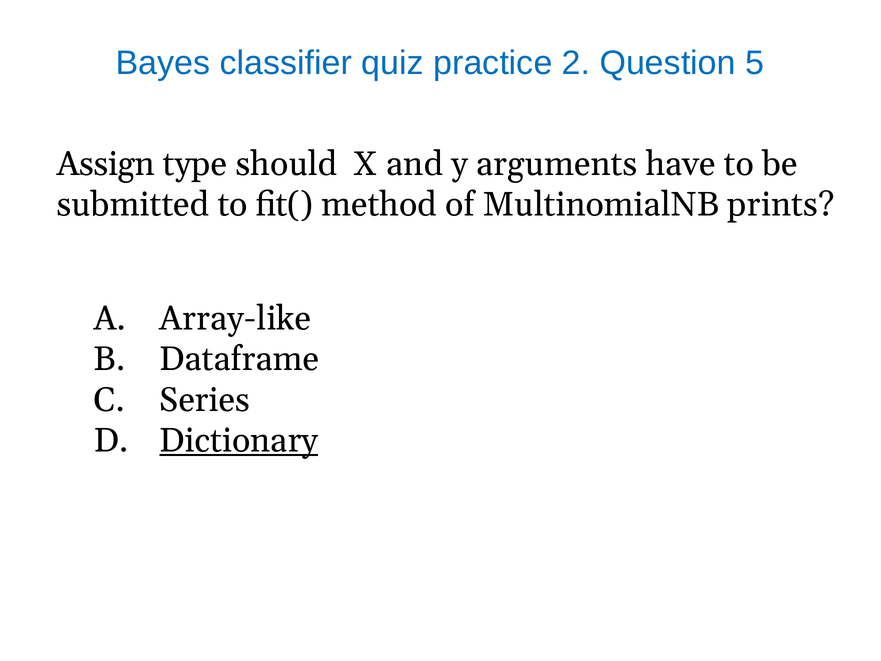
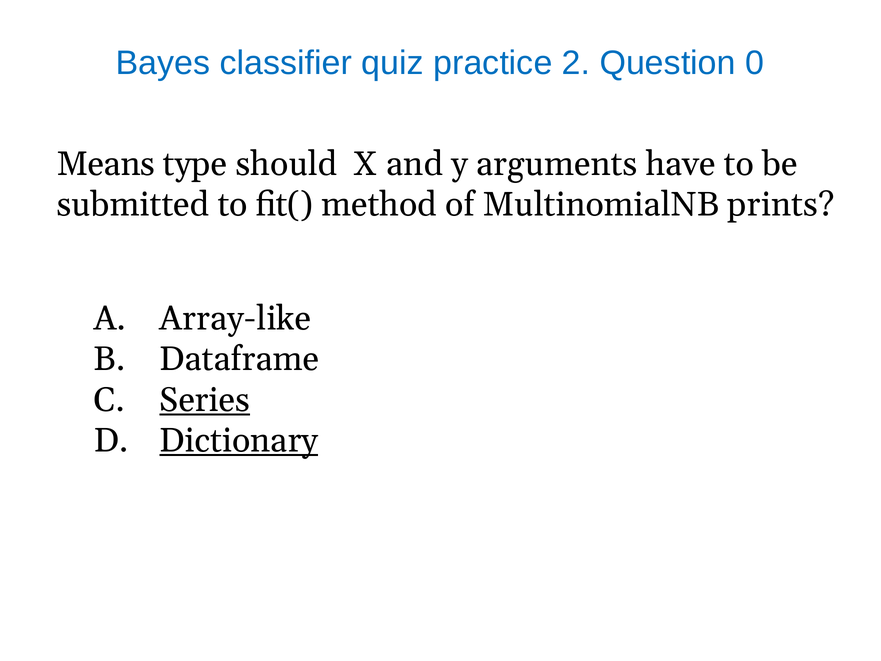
5: 5 -> 0 (755, 63)
Assign: Assign -> Means (106, 164)
Series underline: none -> present (205, 400)
